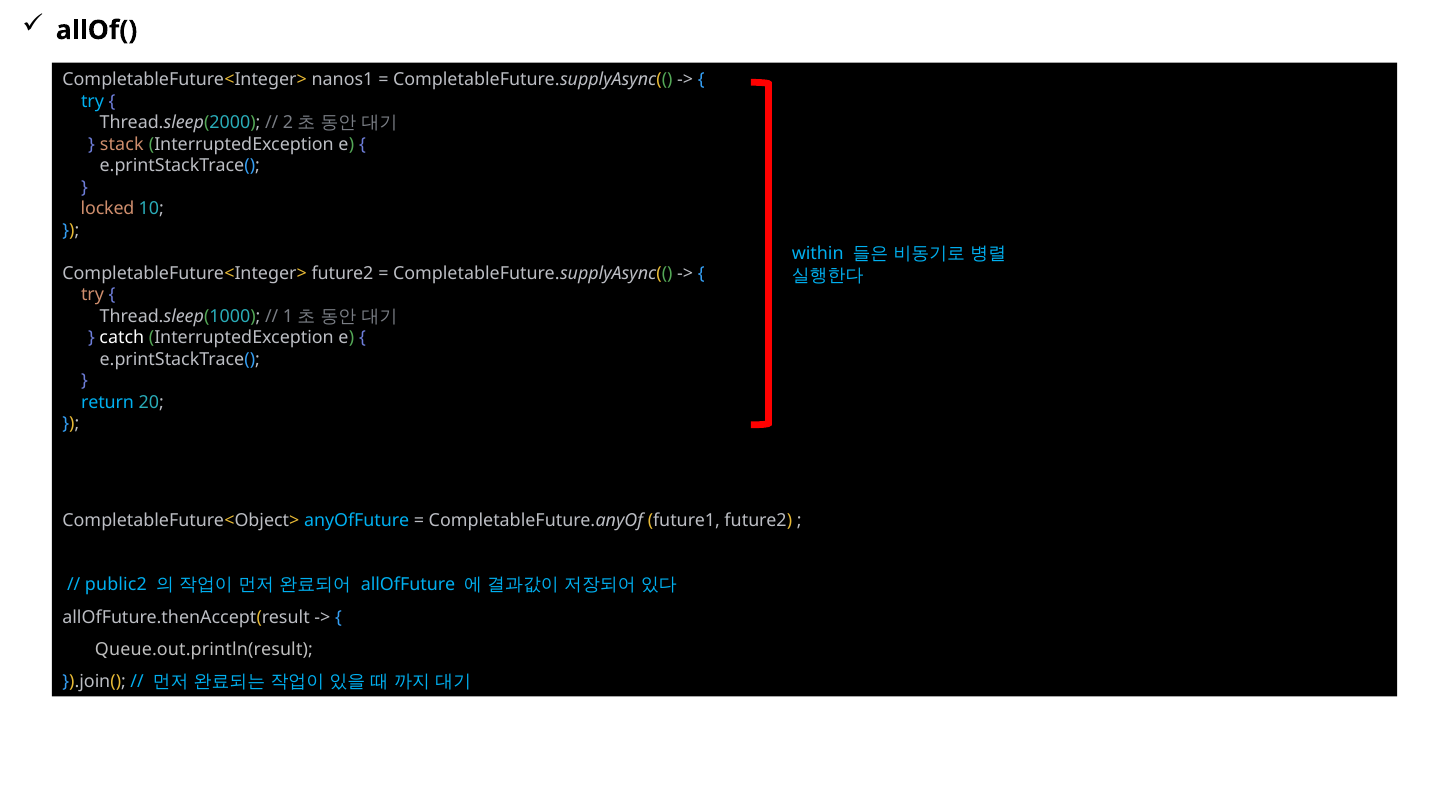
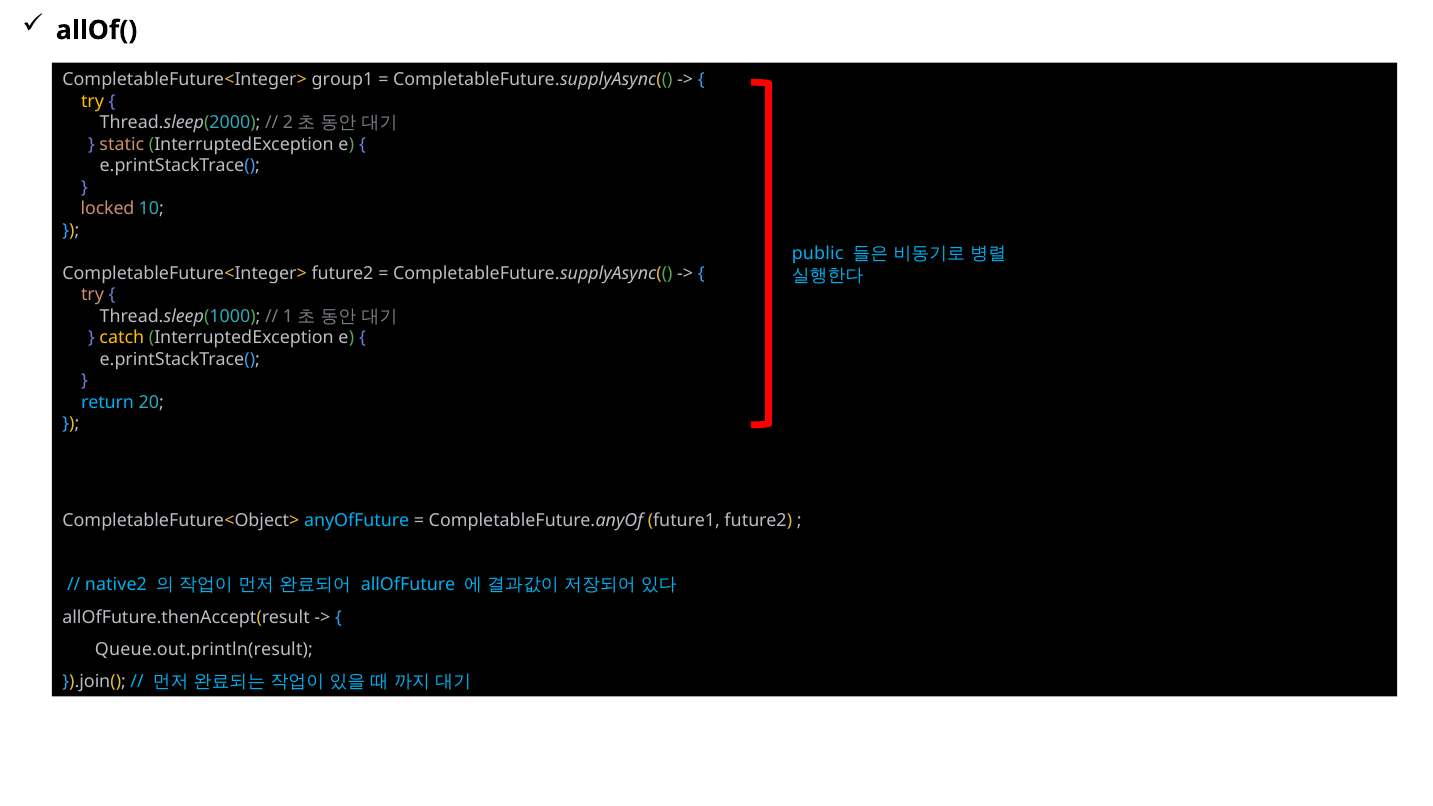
nanos1: nanos1 -> group1 (342, 80)
try colour: light blue -> yellow (92, 101)
stack: stack -> static (122, 144)
within: within -> public (818, 254)
catch colour: white -> yellow (122, 338)
public2: public2 -> native2 (116, 585)
